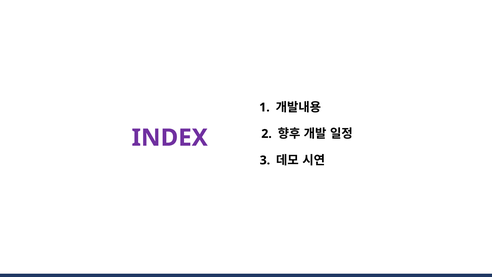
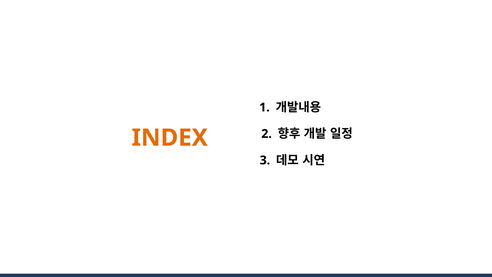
INDEX colour: purple -> orange (170, 138)
